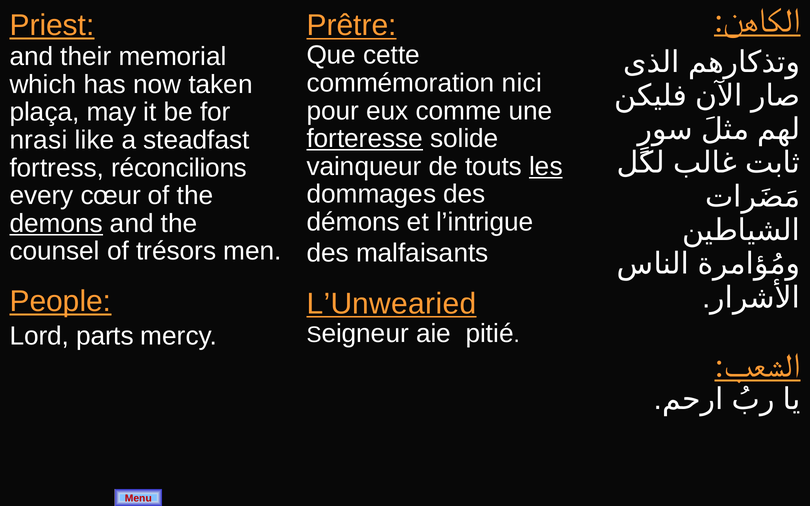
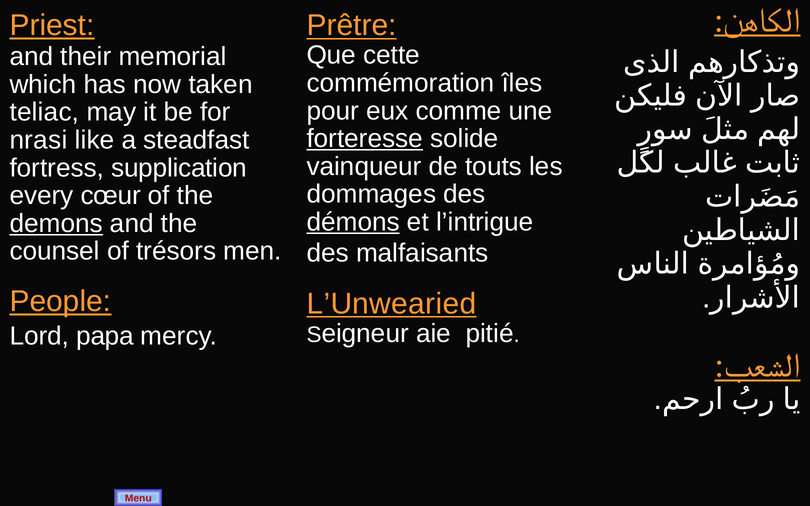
nici: nici -> îles (522, 83)
plaça: plaça -> teliac (44, 112)
les underline: present -> none (546, 166)
réconcilions: réconcilions -> supplication (179, 168)
démons underline: none -> present (353, 222)
parts: parts -> papa (105, 336)
